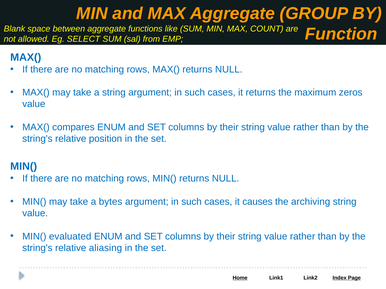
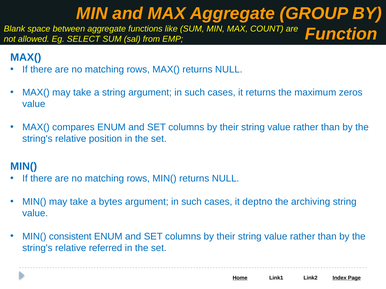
causes: causes -> deptno (257, 202)
evaluated: evaluated -> consistent (70, 237)
aliasing: aliasing -> referred (106, 248)
